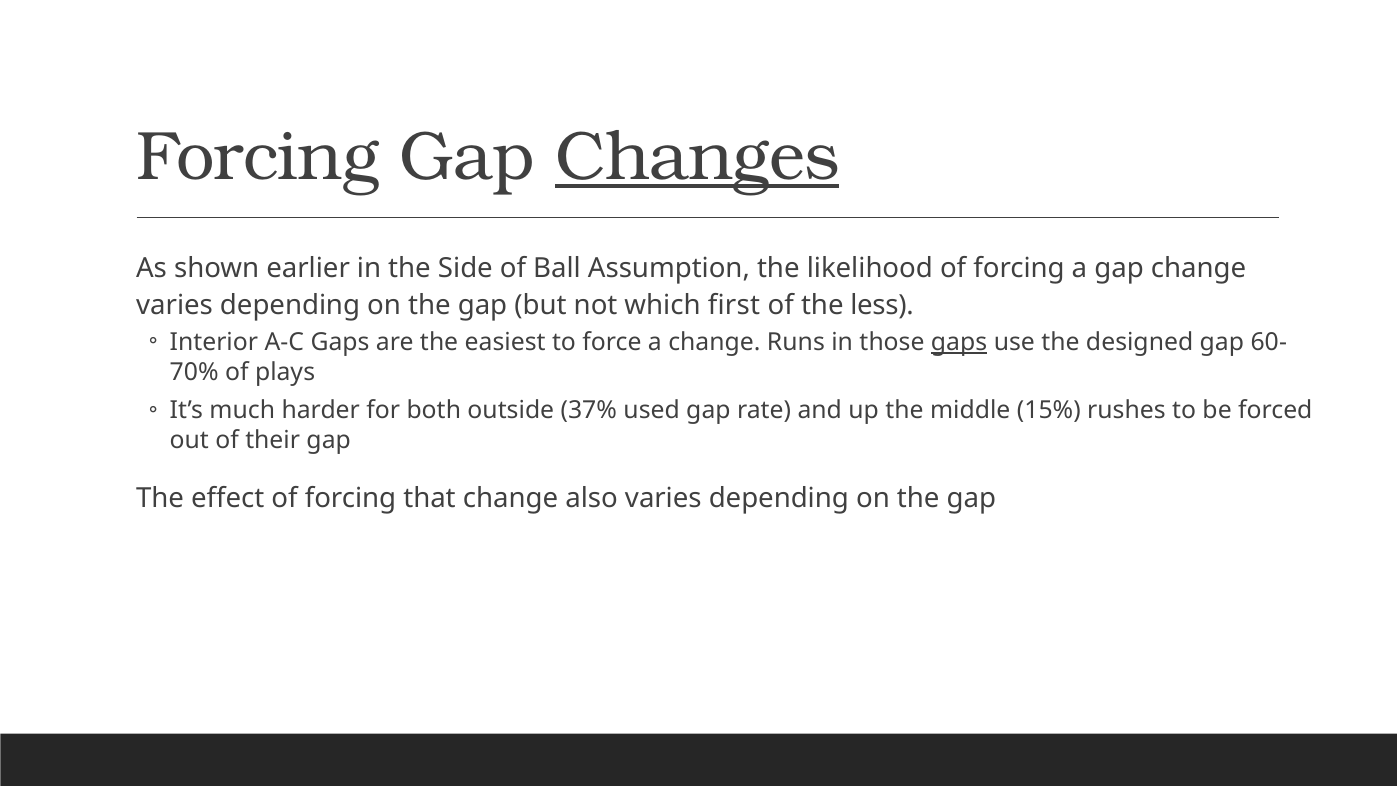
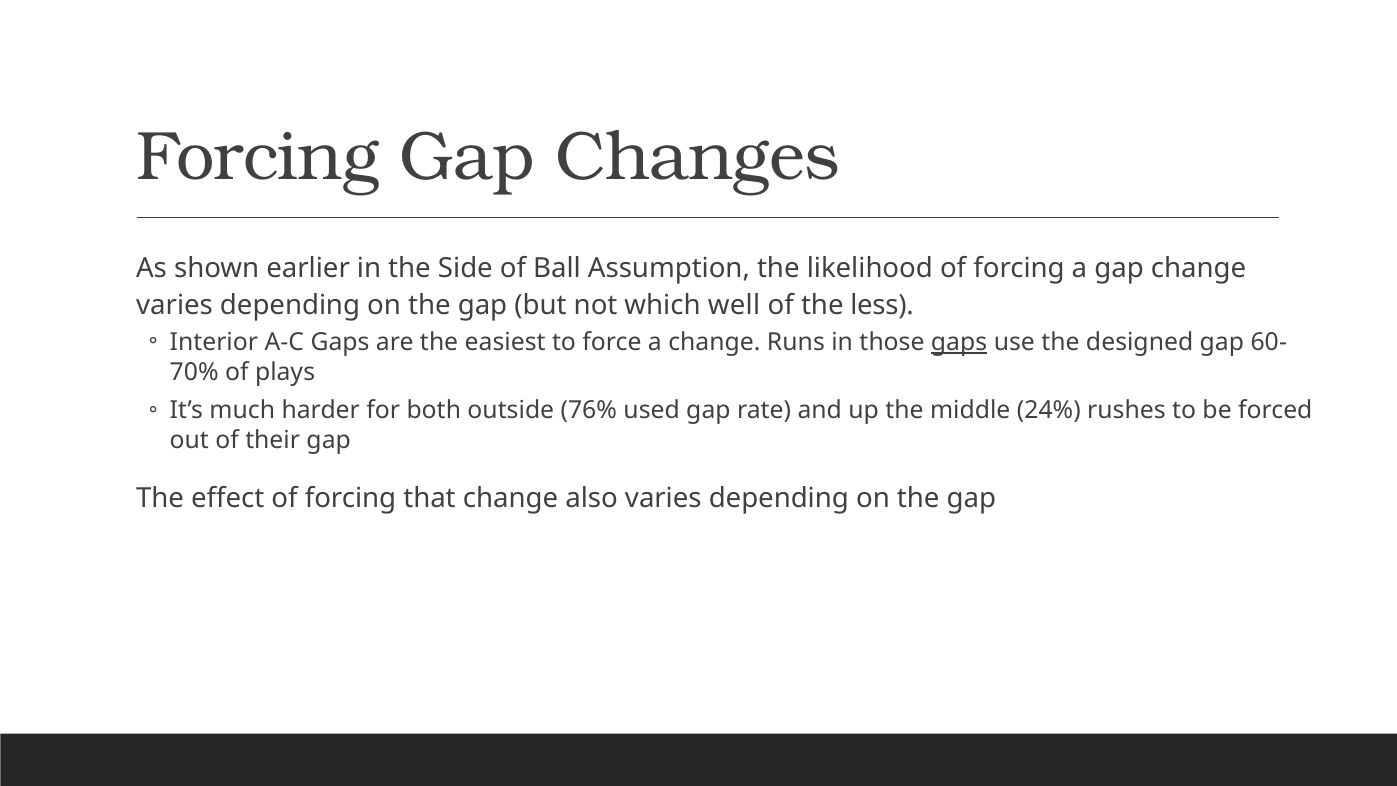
Changes underline: present -> none (697, 156)
first: first -> well (734, 305)
37%: 37% -> 76% (589, 410)
15%: 15% -> 24% (1049, 410)
